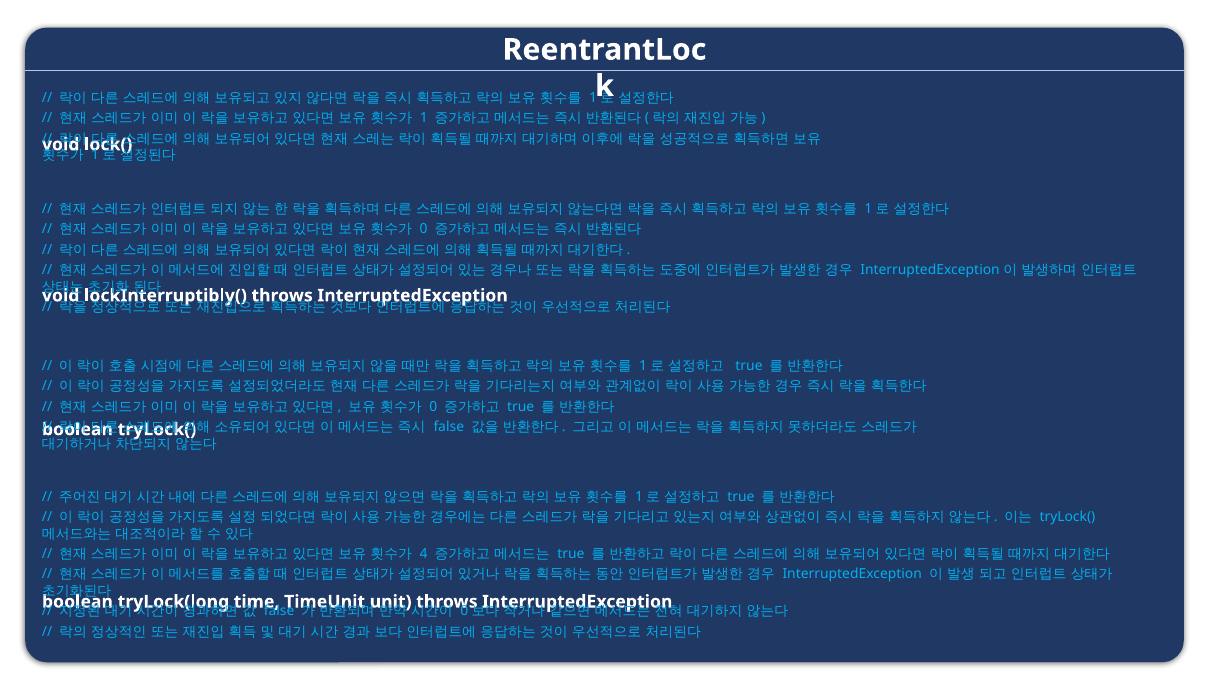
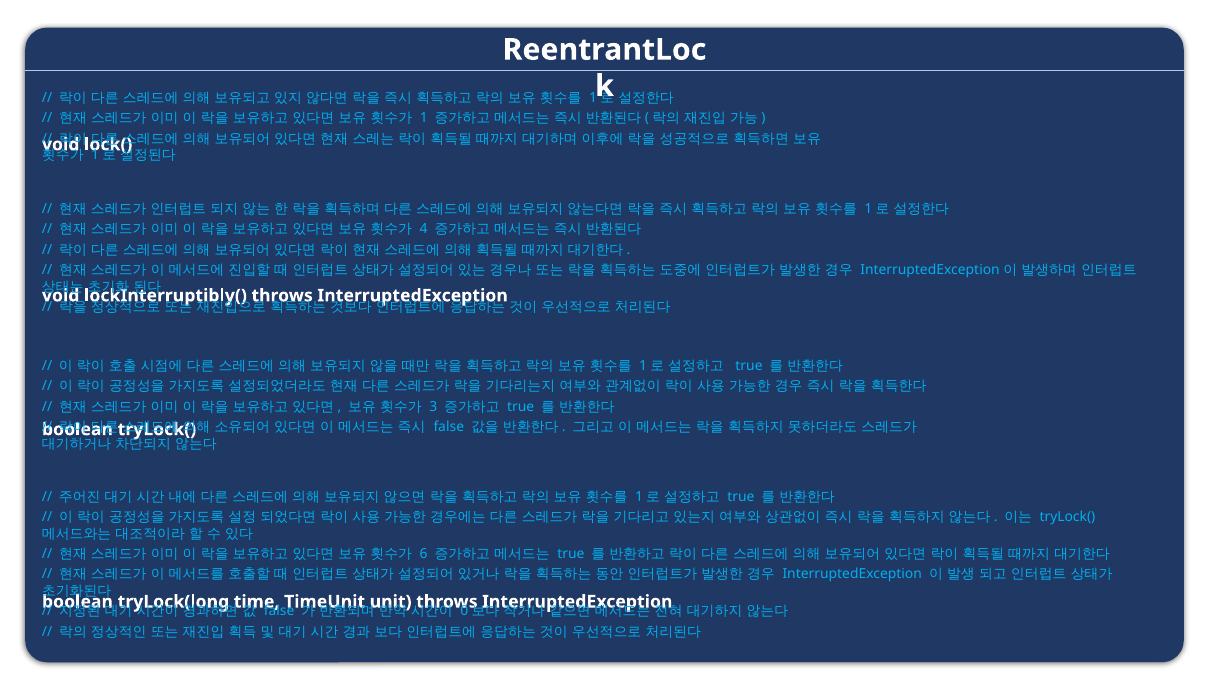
0: 0 -> 4 (424, 229)
0: 0 -> 3 (433, 407)
4: 4 -> 6 (424, 554)
